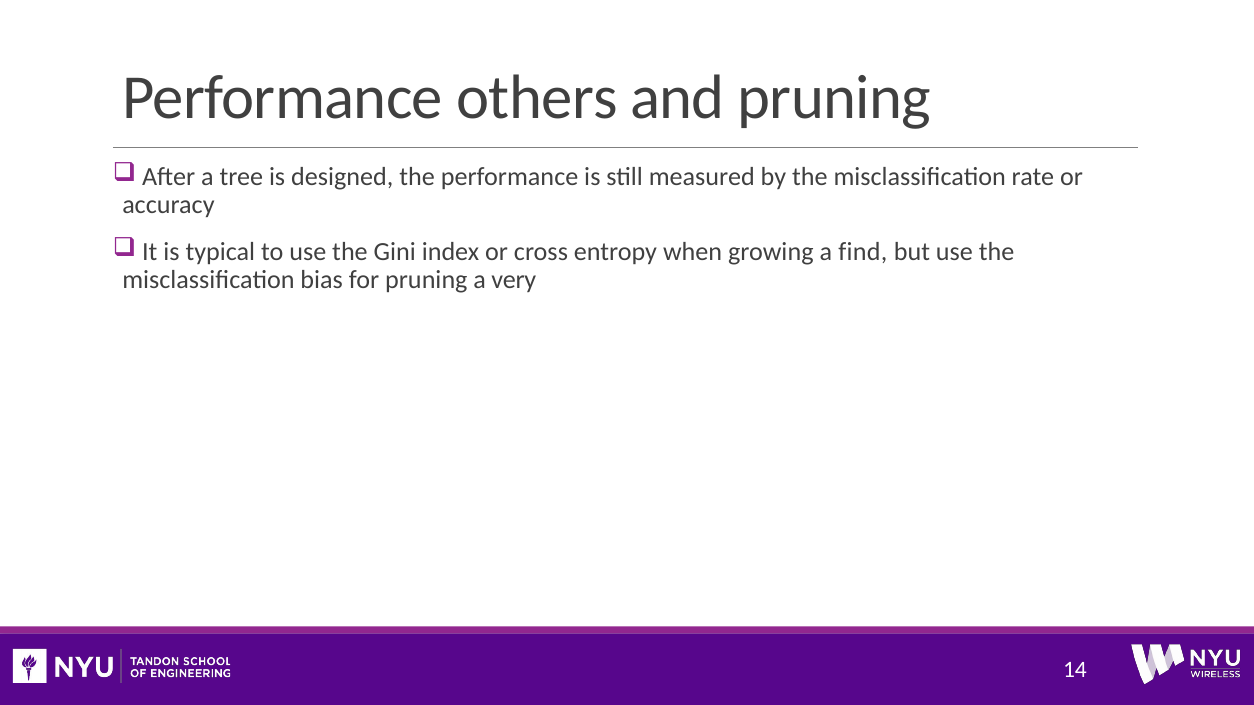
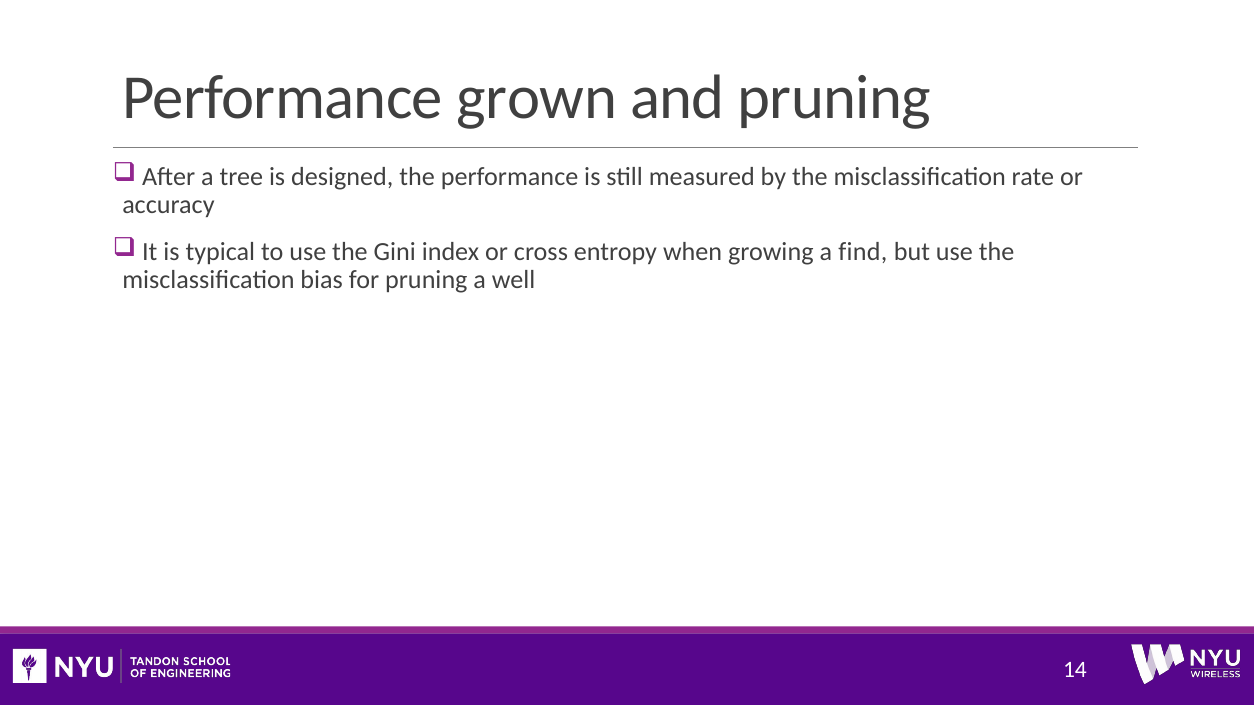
others: others -> grown (537, 98)
very: very -> well (514, 280)
